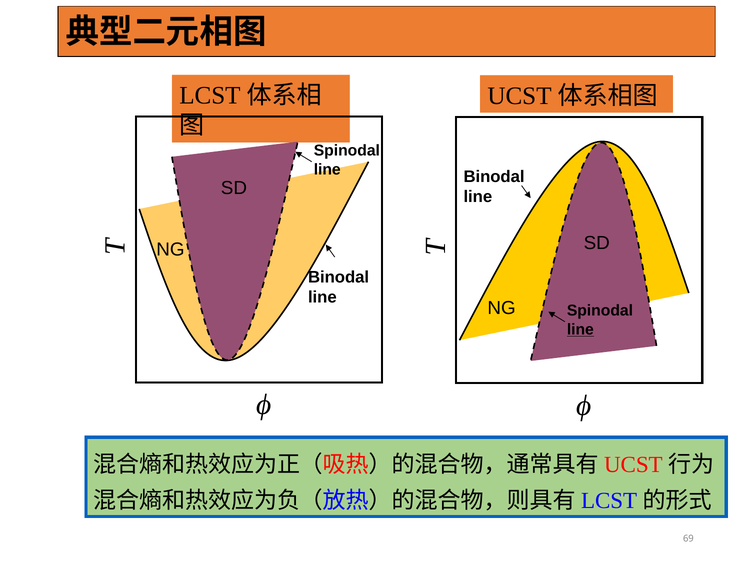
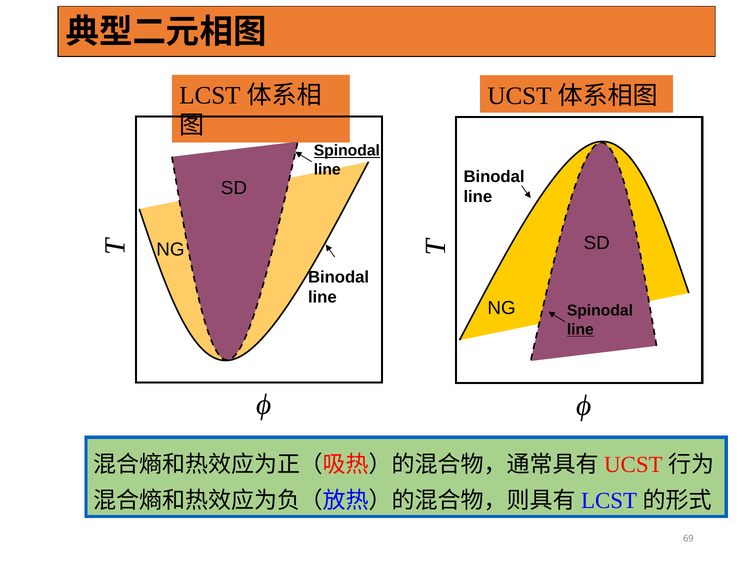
Spinodal underline: none -> present (347, 151)
